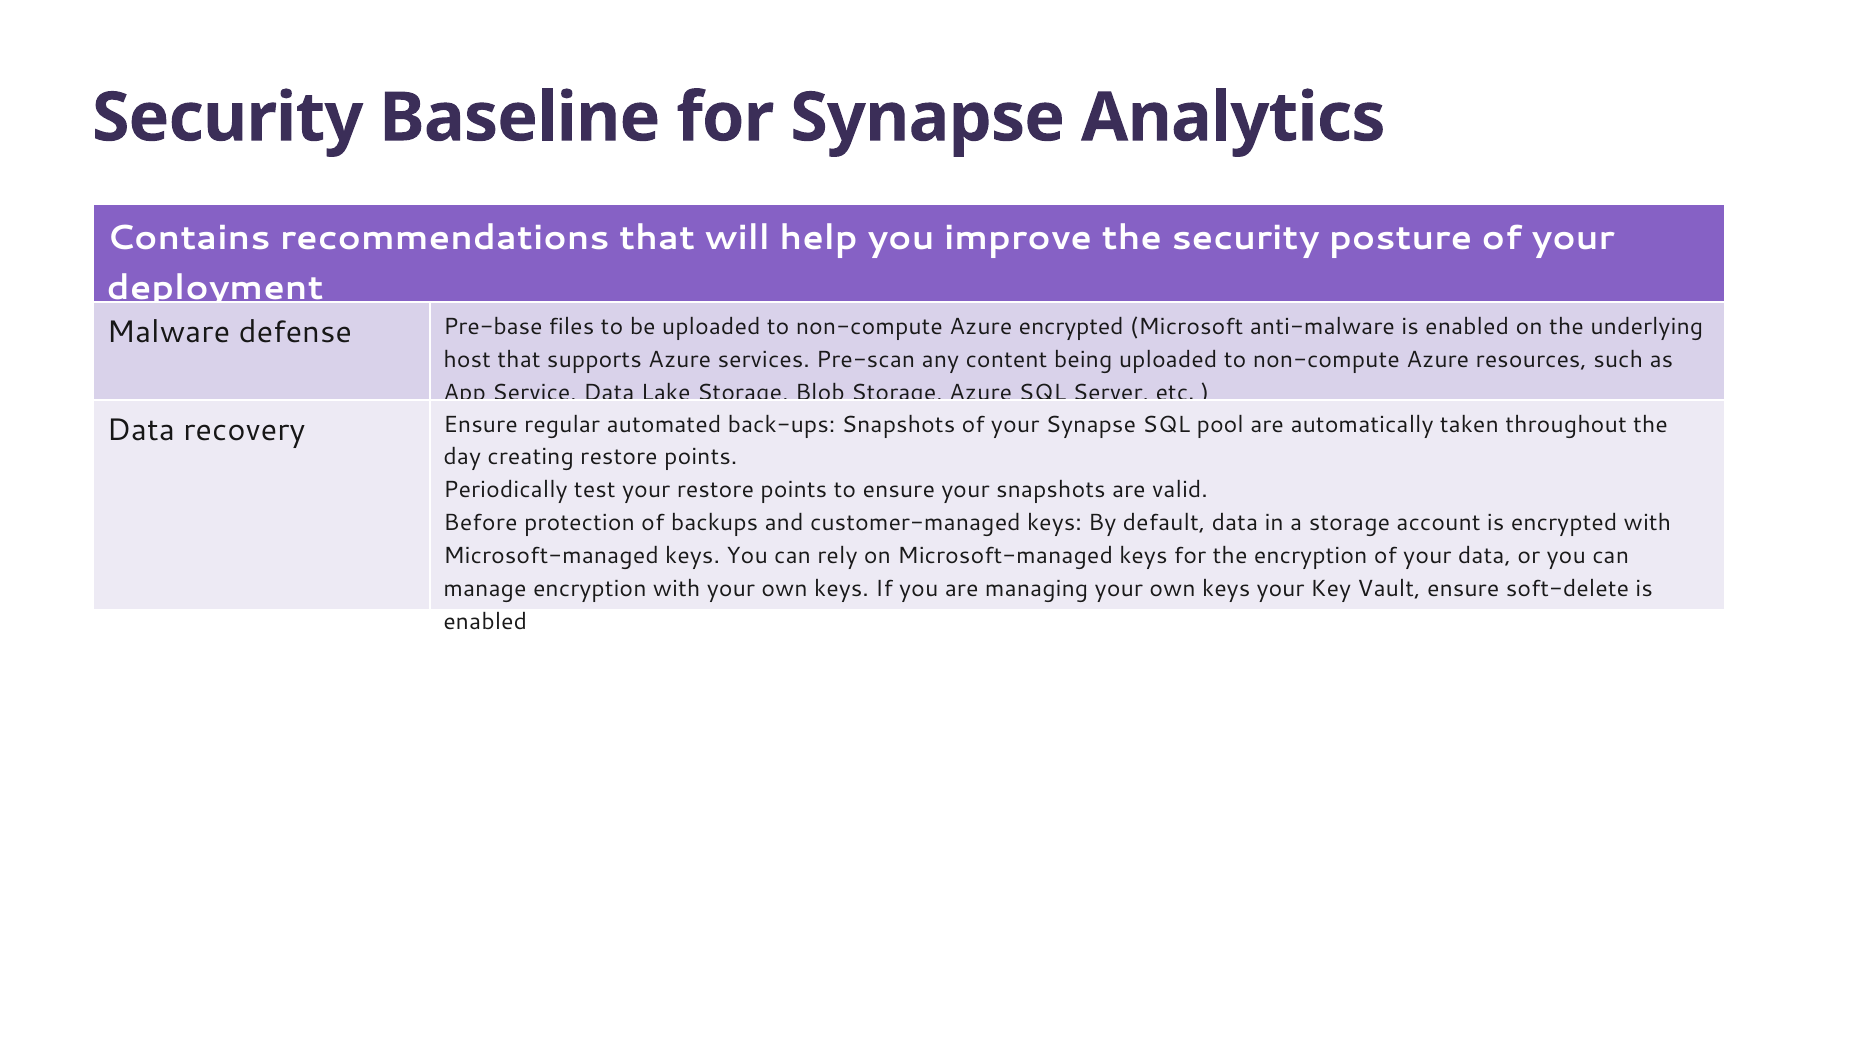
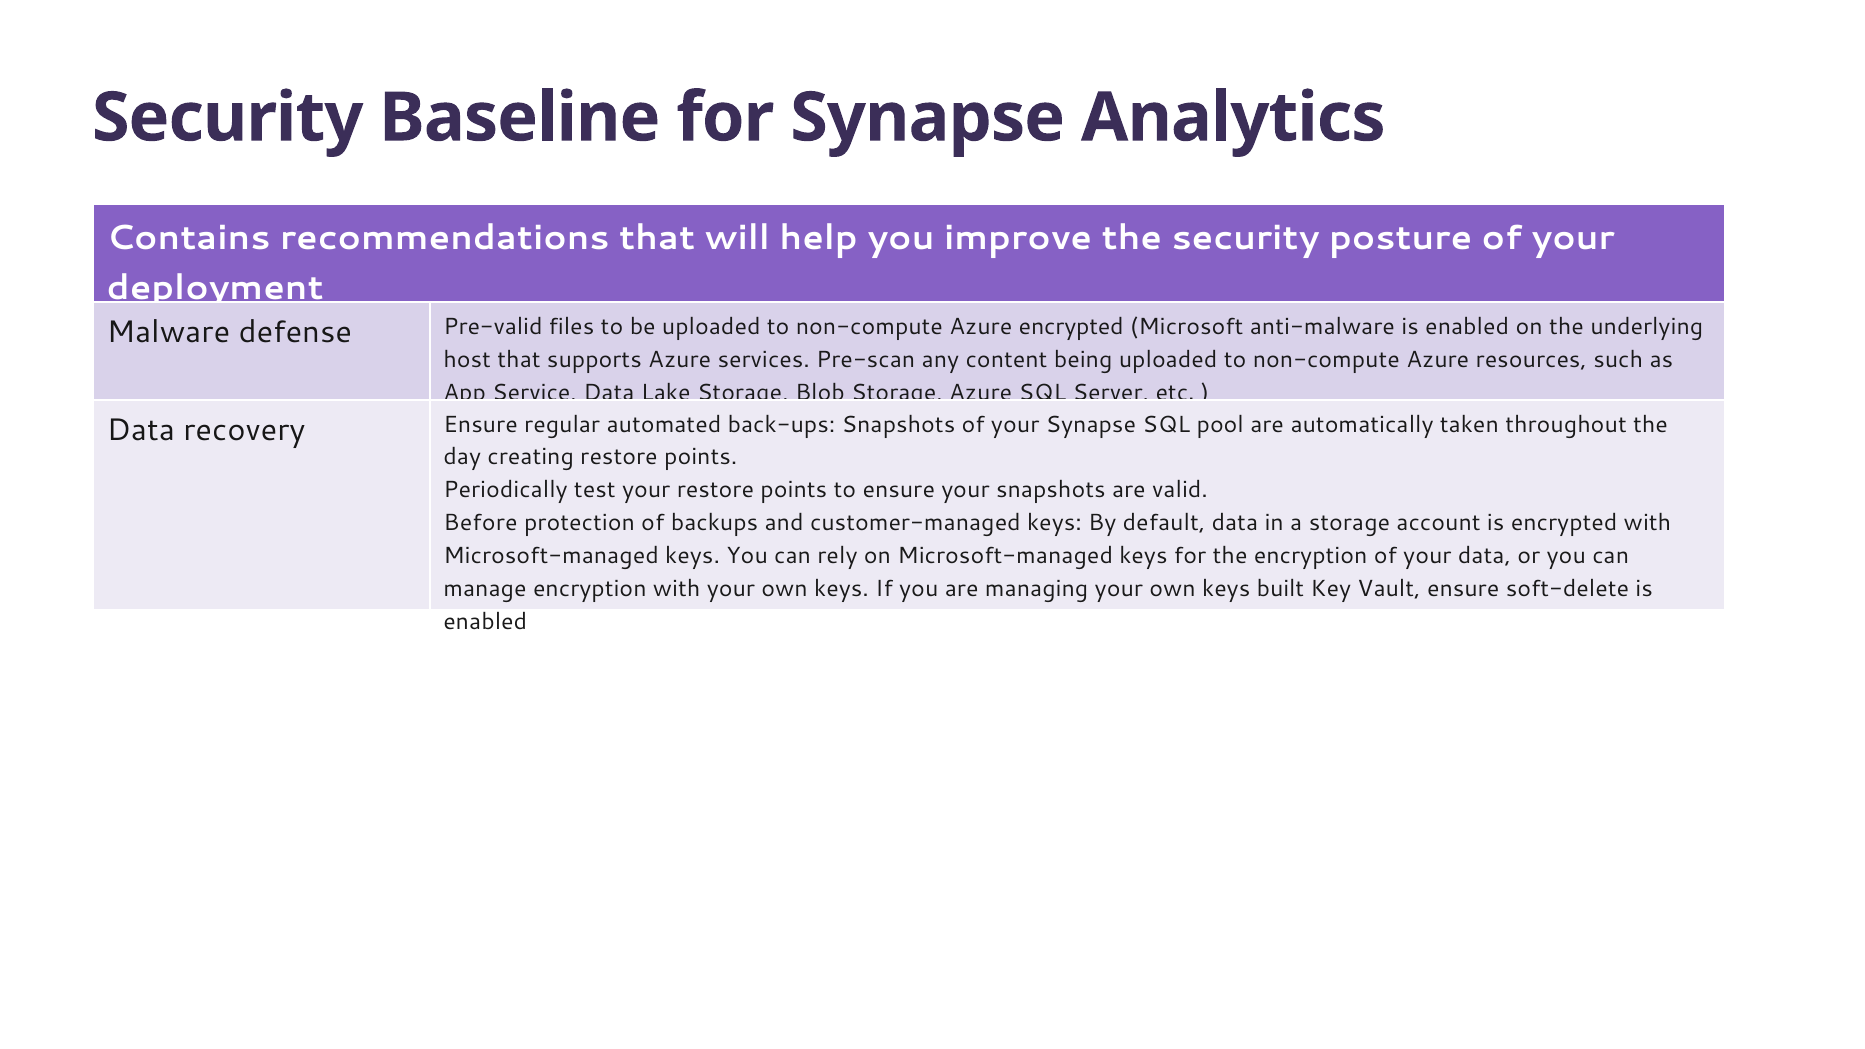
Pre-base: Pre-base -> Pre-valid (493, 327)
keys your: your -> built (1280, 589)
